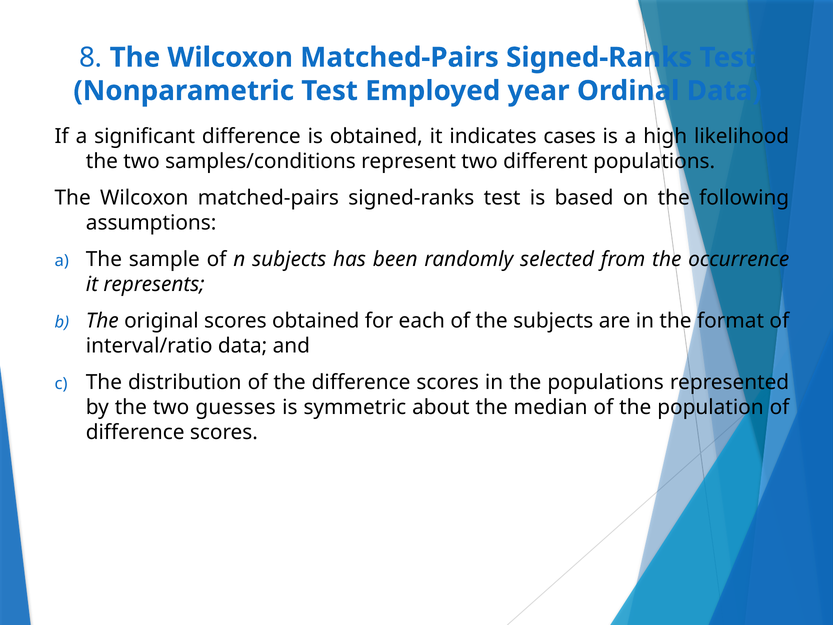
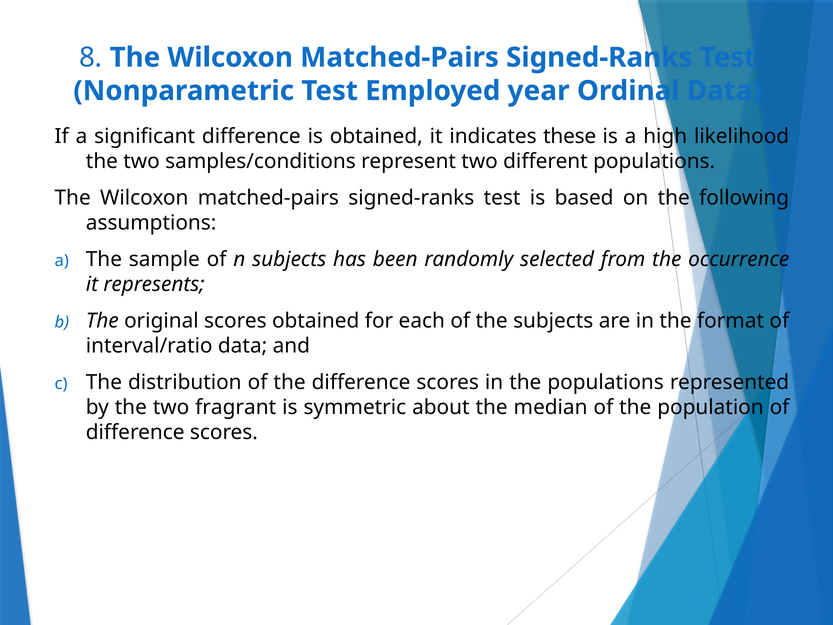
cases: cases -> these (570, 136)
guesses: guesses -> fragrant (236, 407)
